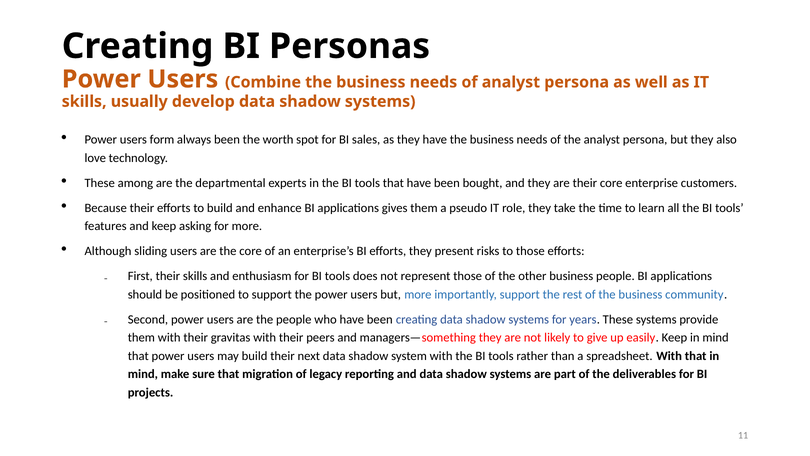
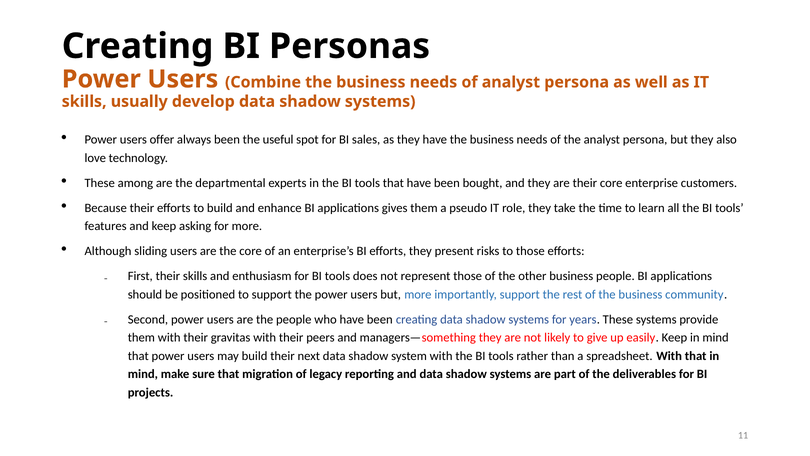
form: form -> offer (162, 140)
worth: worth -> useful (278, 140)
